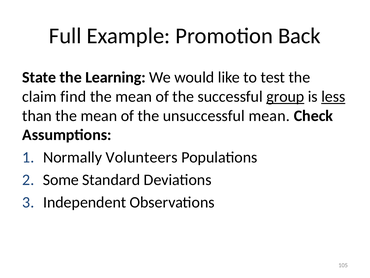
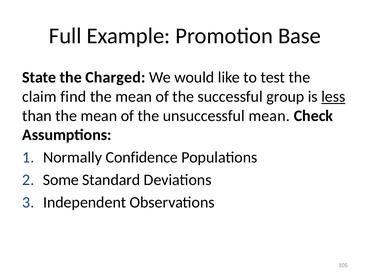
Back: Back -> Base (299, 36)
Learning: Learning -> Charged (115, 77)
group underline: present -> none (285, 96)
Volunteers: Volunteers -> Confidence (142, 157)
